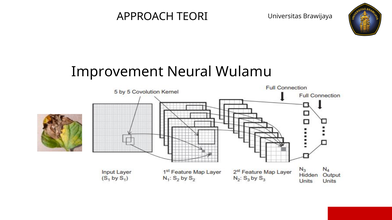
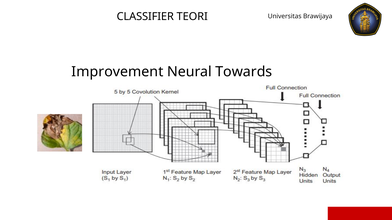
APPROACH: APPROACH -> CLASSIFIER (145, 17)
Wulamu: Wulamu -> Towards (244, 72)
